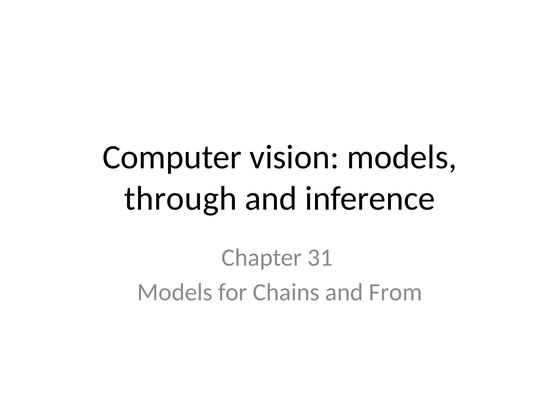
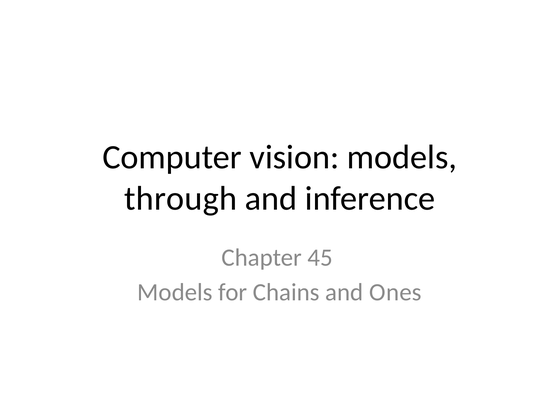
31: 31 -> 45 (320, 257)
From: From -> Ones (396, 292)
